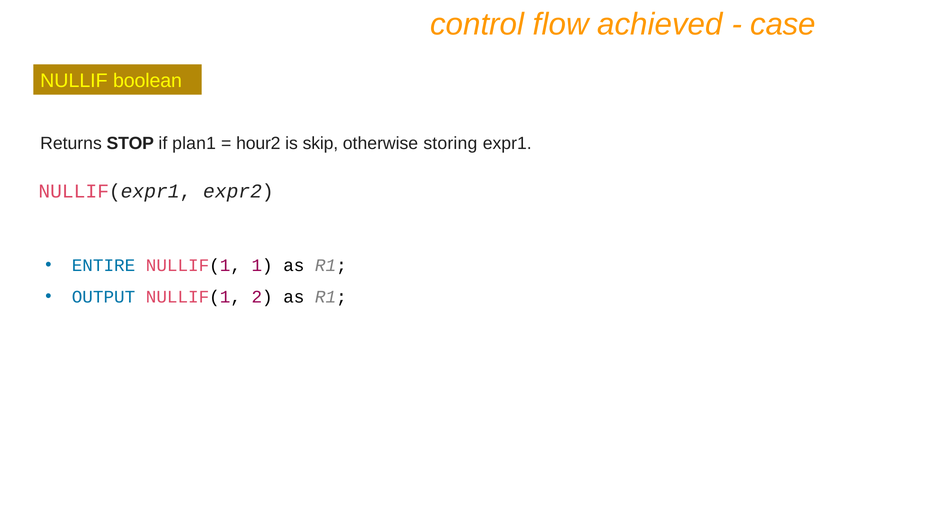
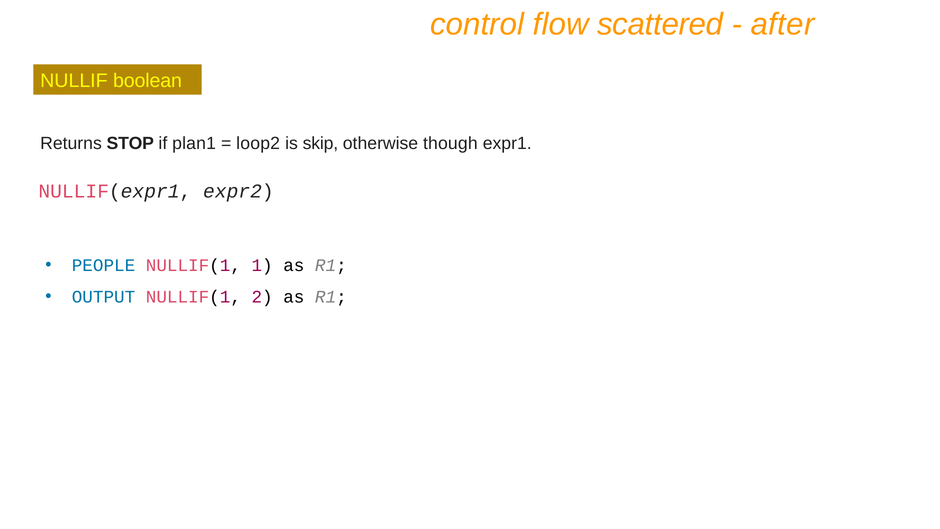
achieved: achieved -> scattered (660, 24)
case: case -> after (783, 24)
hour2: hour2 -> loop2 (258, 143)
storing: storing -> though (450, 143)
ENTIRE: ENTIRE -> PEOPLE (104, 265)
